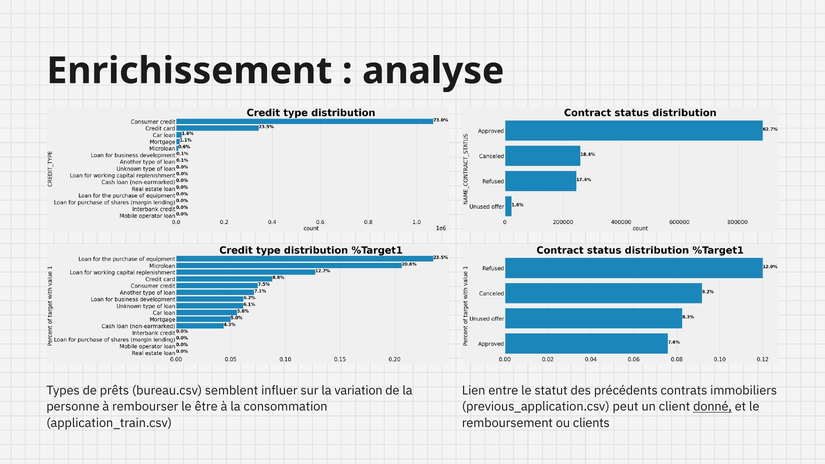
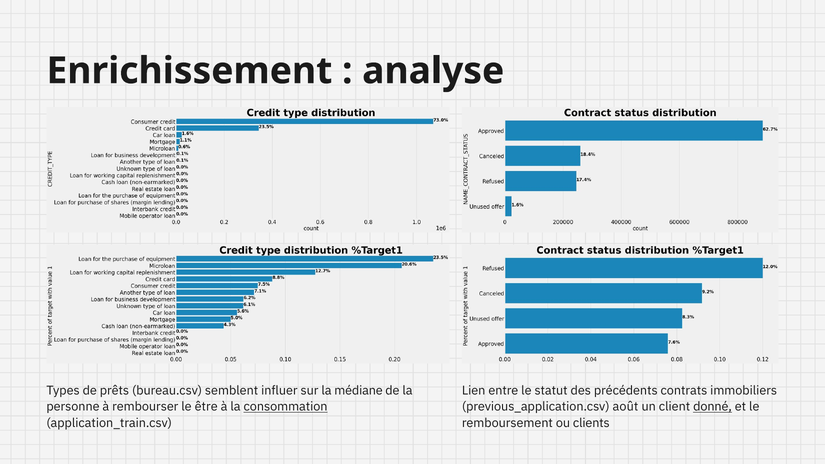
variation: variation -> médiane (359, 390)
consommation underline: none -> present (286, 407)
peut: peut -> août (625, 407)
